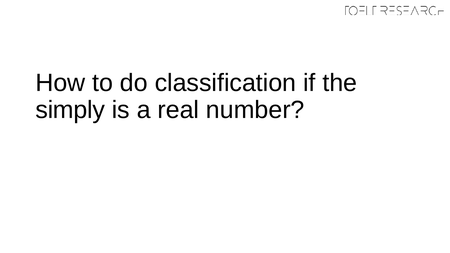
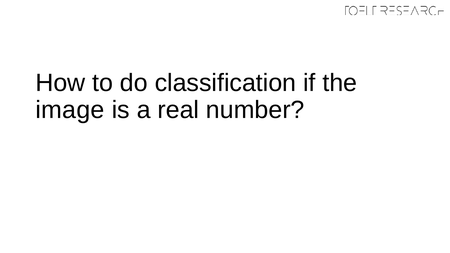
simply: simply -> image (70, 110)
